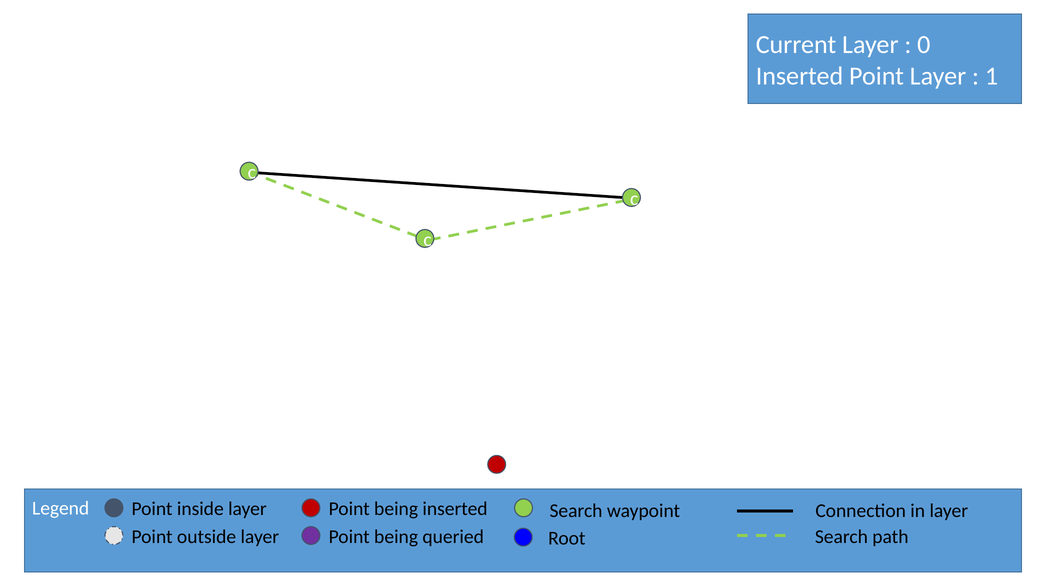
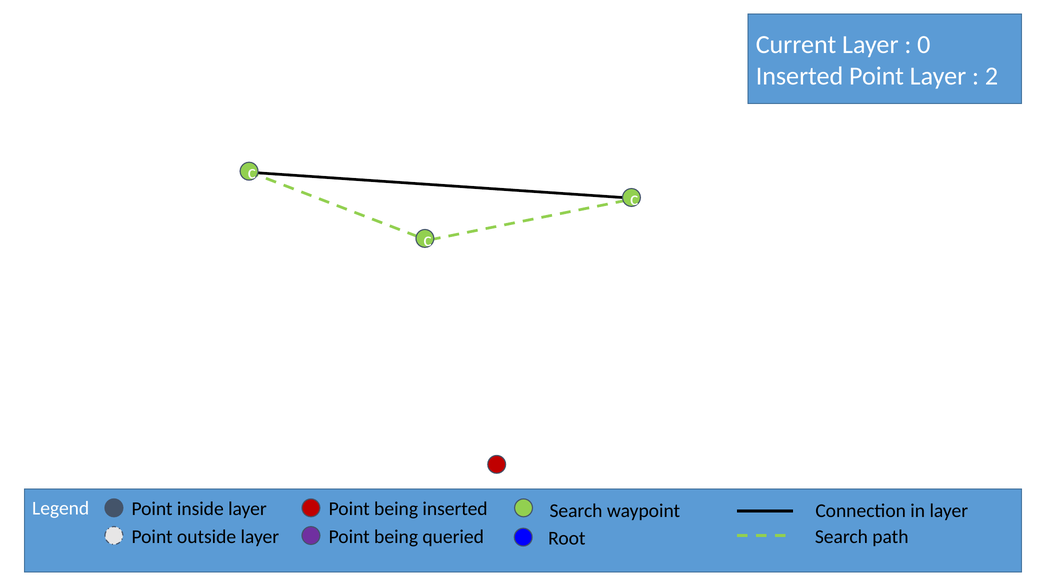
1: 1 -> 2 (992, 76)
